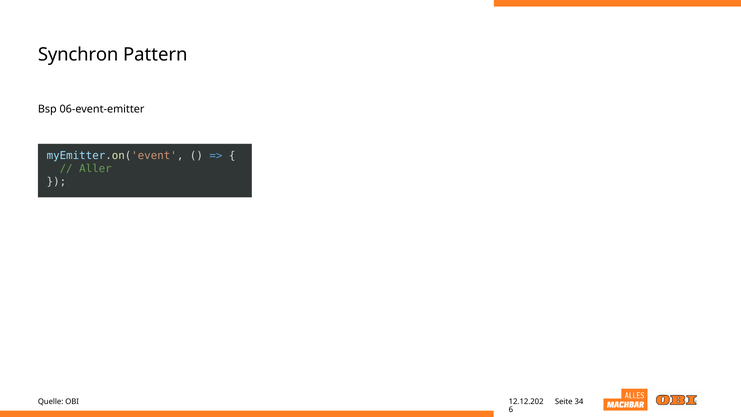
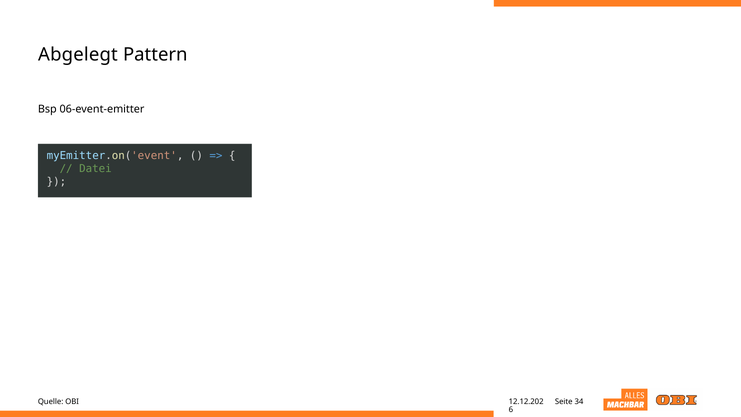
Synchron: Synchron -> Abgelegt (78, 54)
Aller: Aller -> Datei (95, 168)
